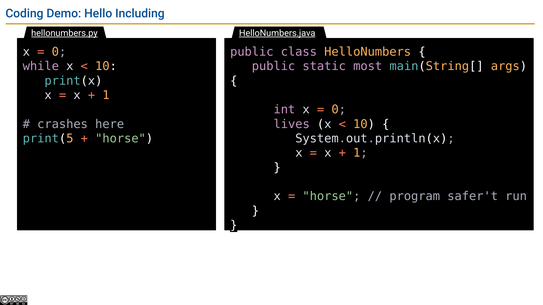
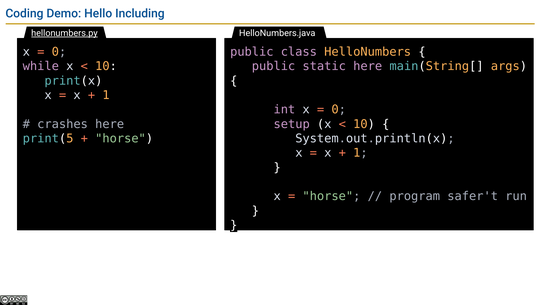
HelloNumbers.java underline: present -> none (277, 33)
static most: most -> here (368, 66)
lives: lives -> setup (292, 124)
